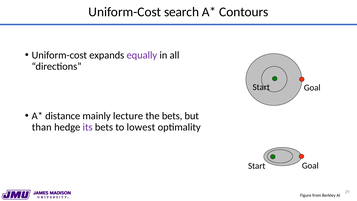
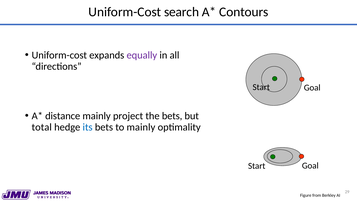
lecture: lecture -> project (128, 116)
than: than -> total (42, 127)
its colour: purple -> blue (88, 127)
to lowest: lowest -> mainly (141, 127)
